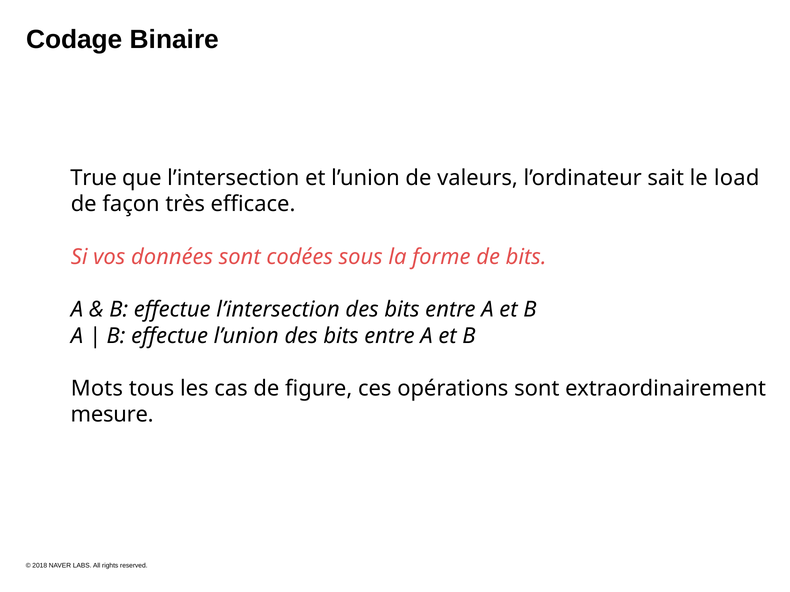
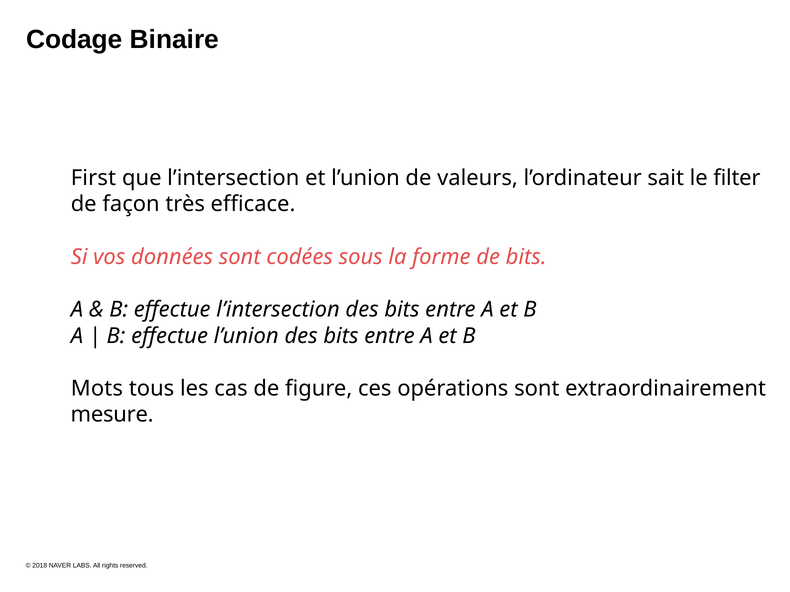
True: True -> First (93, 178)
load: load -> filter (737, 178)
